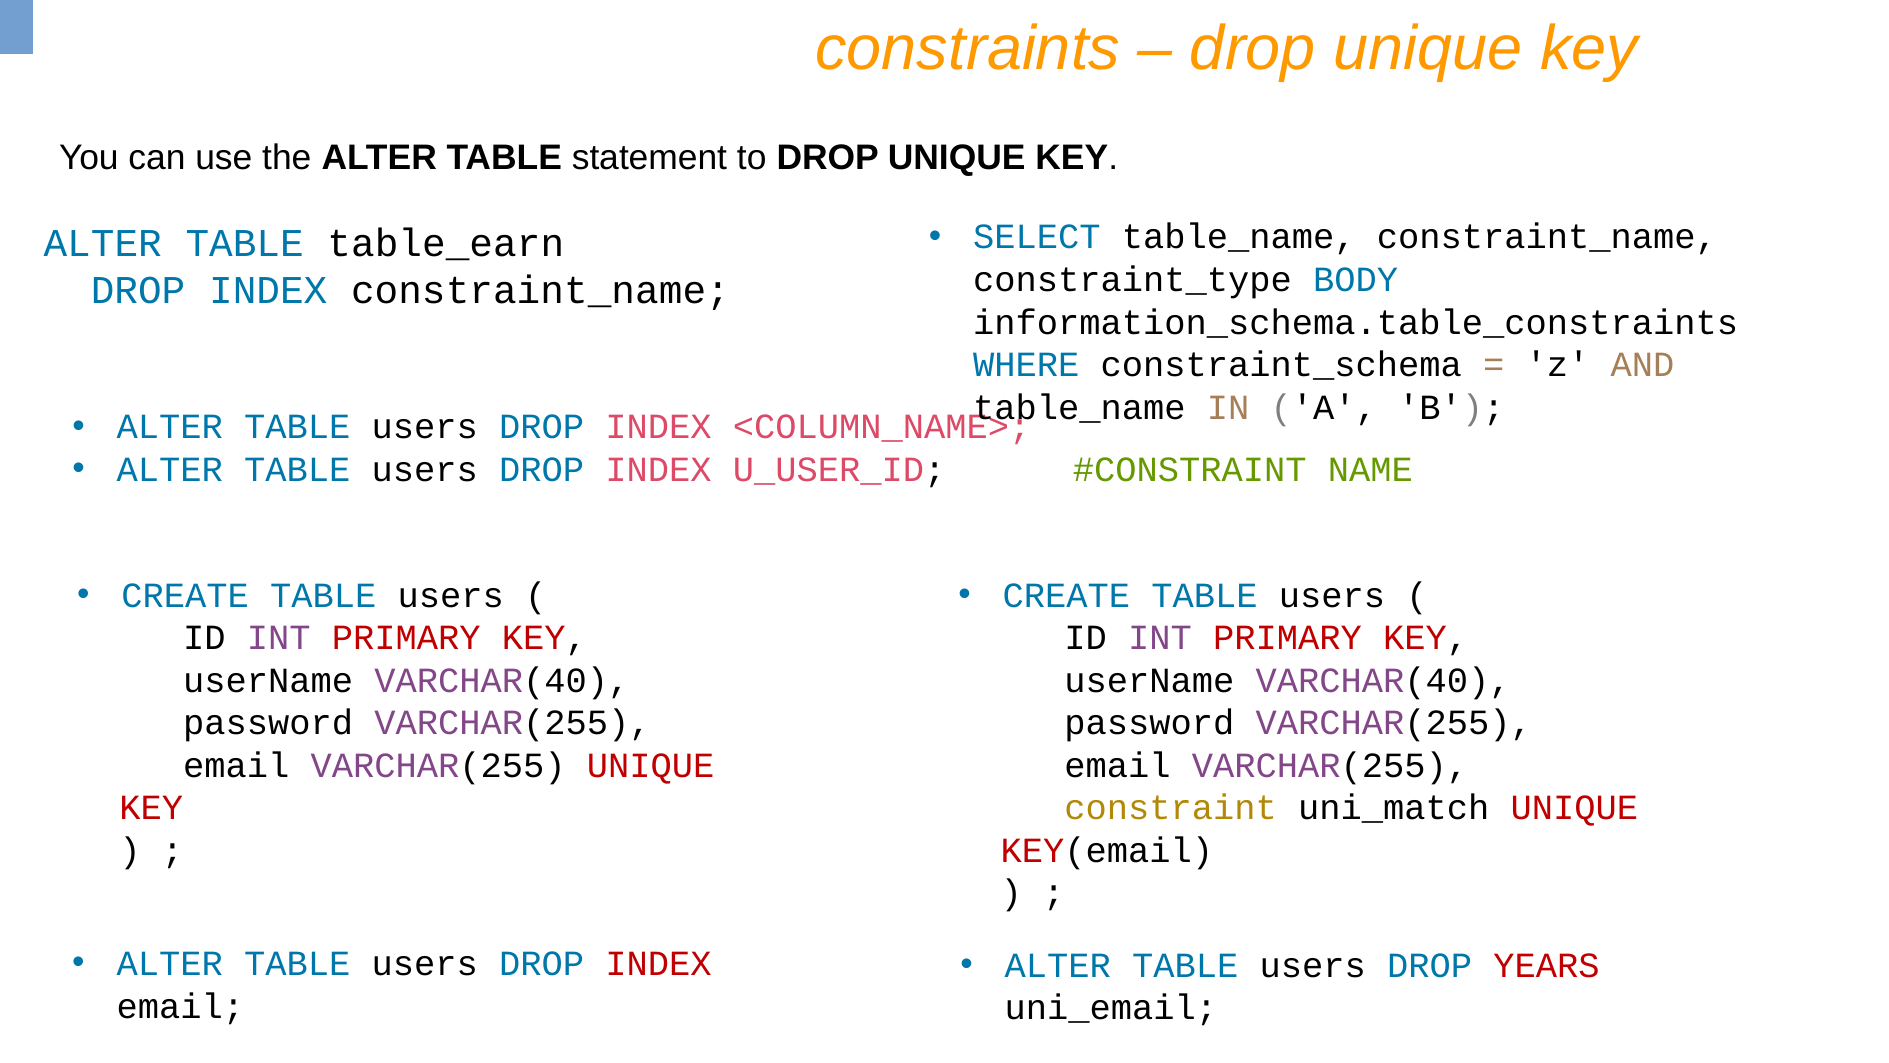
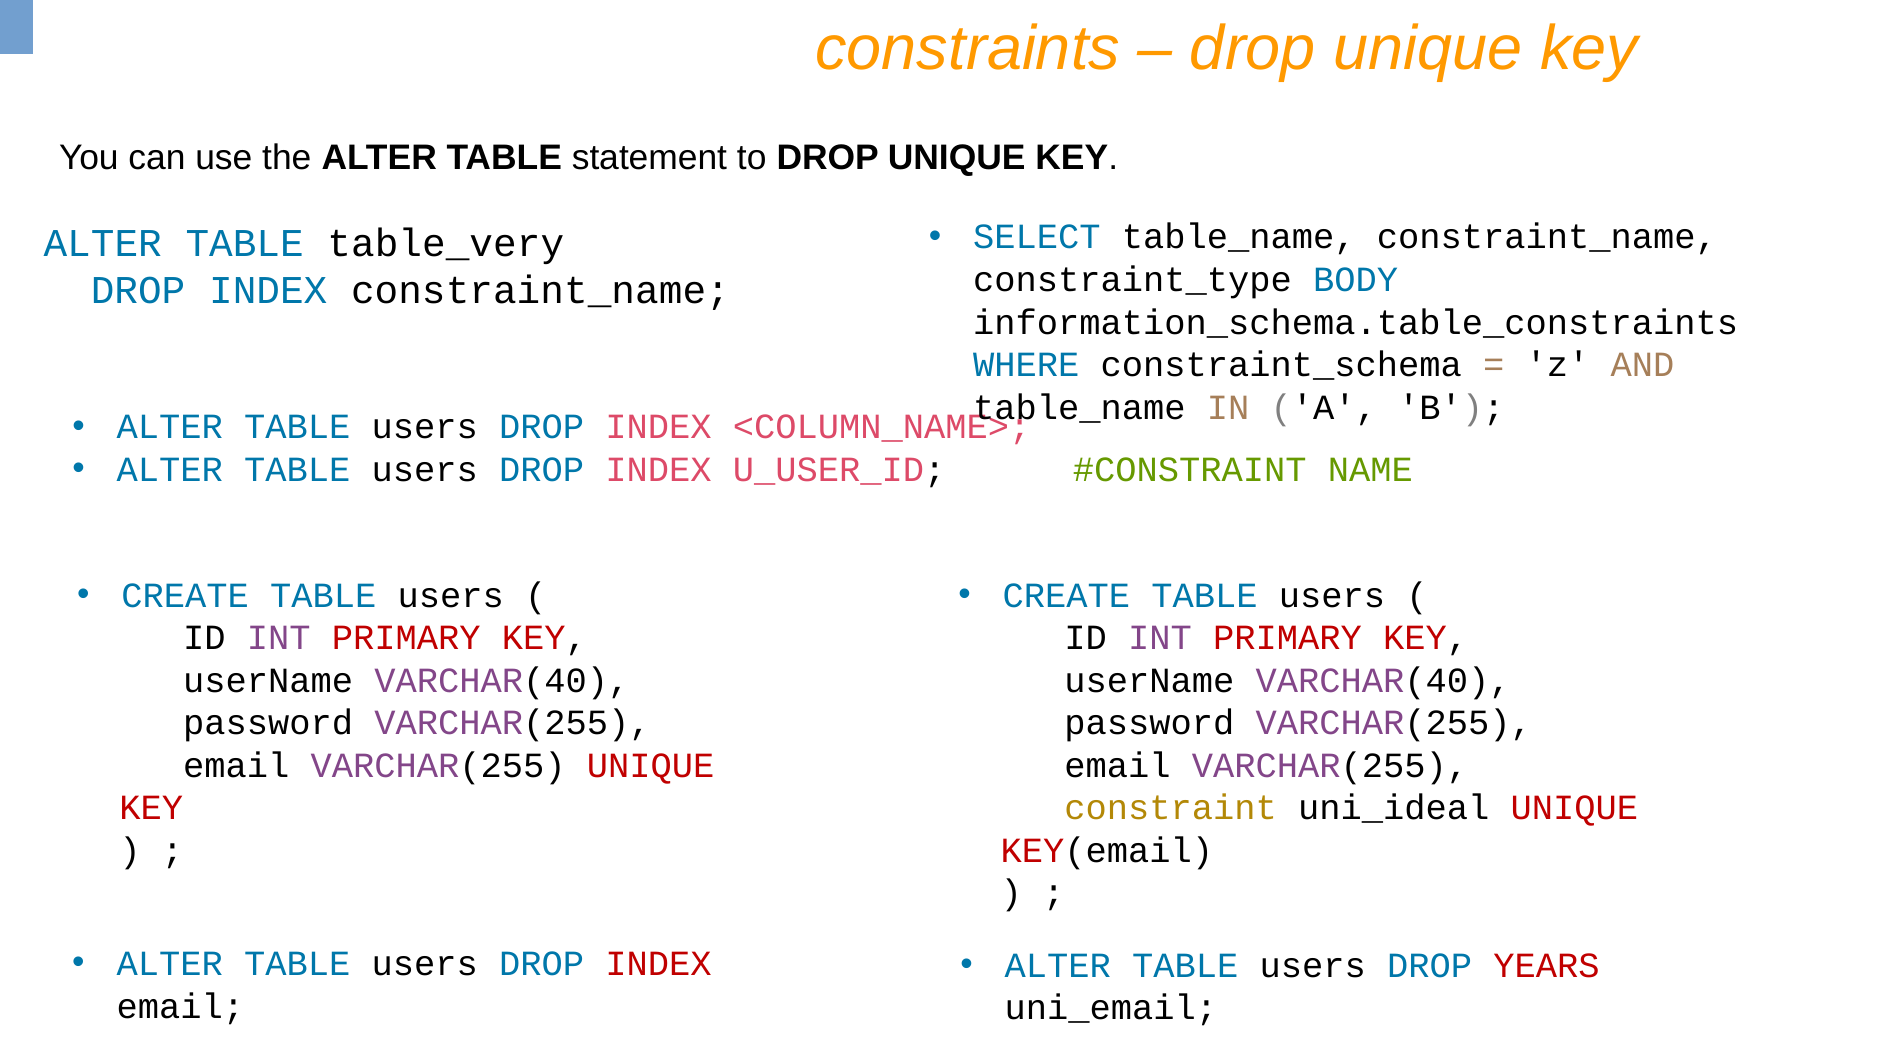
table_earn: table_earn -> table_very (446, 243)
uni_match: uni_match -> uni_ideal (1394, 808)
